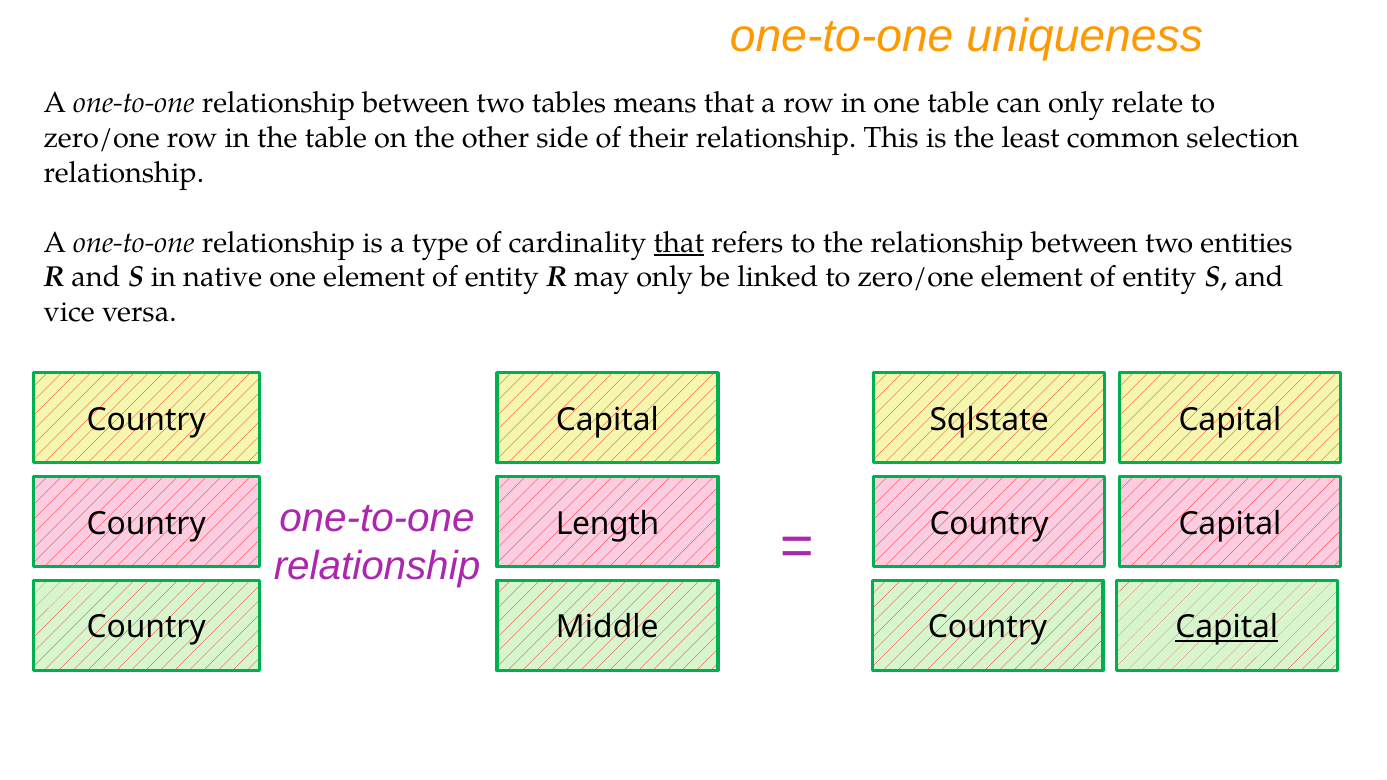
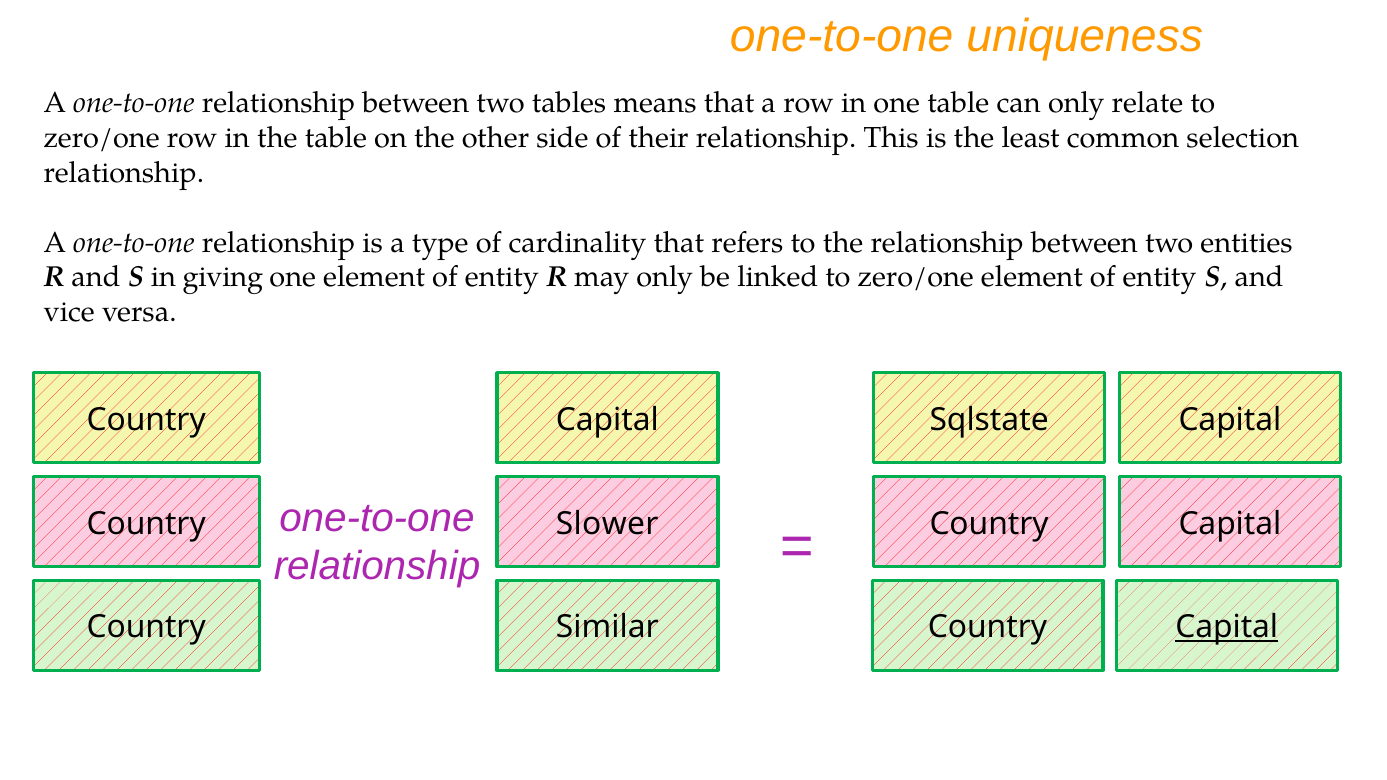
that underline: present -> none (679, 243)
native: native -> giving (223, 277)
Length: Length -> Slower (607, 524)
Middle: Middle -> Similar (607, 628)
